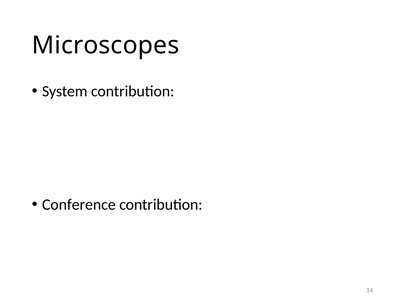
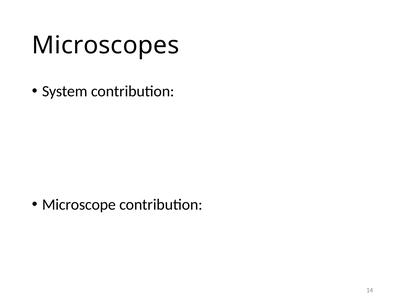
Conference: Conference -> Microscope (79, 205)
